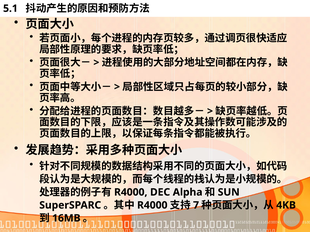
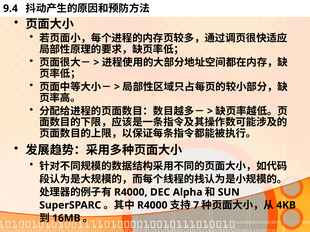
5.1: 5.1 -> 9.4 (10, 8)
